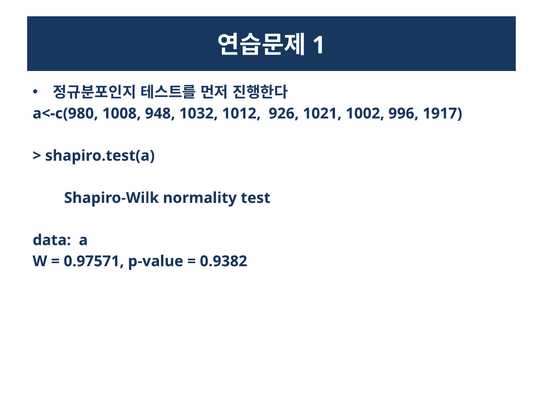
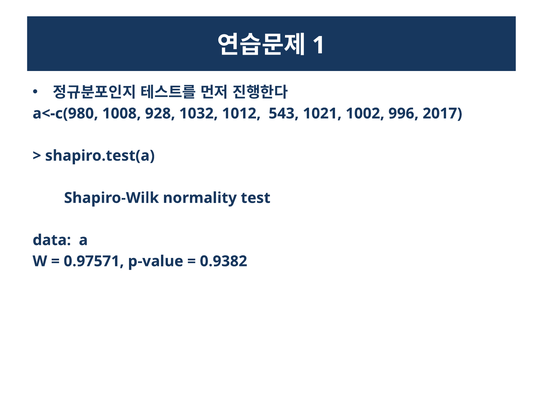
948: 948 -> 928 (160, 114)
926: 926 -> 543 (284, 114)
1917: 1917 -> 2017 (442, 114)
